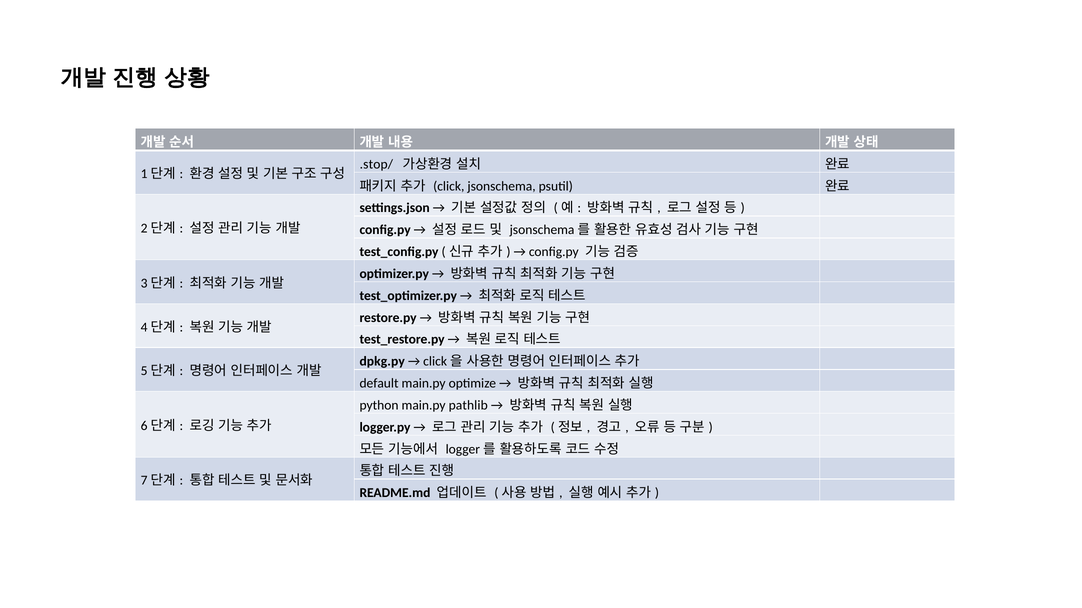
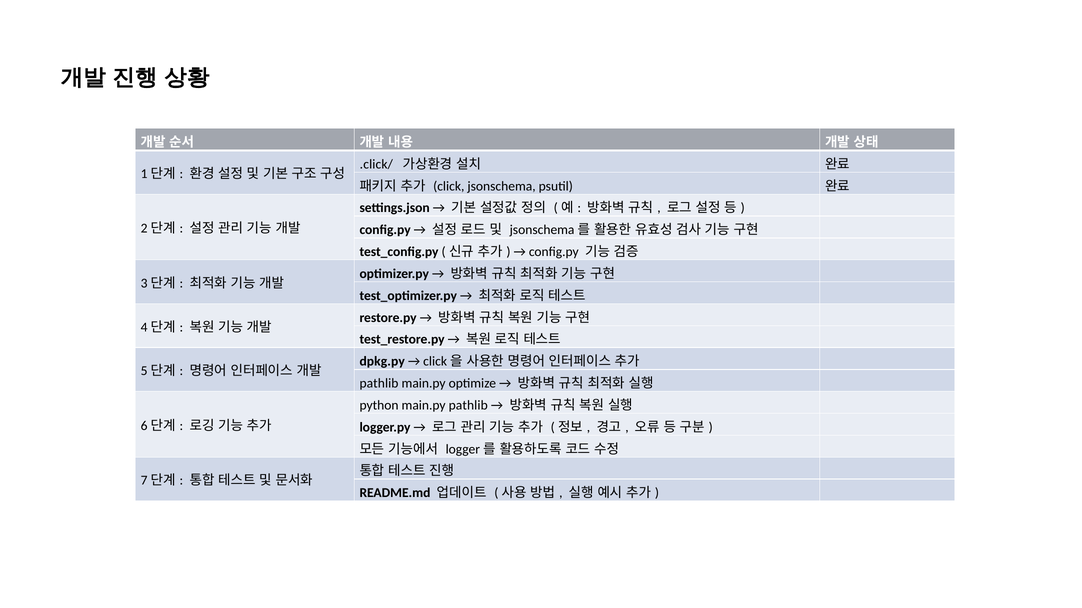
.stop/: .stop/ -> .click/ (376, 164)
default: default -> pathlib (379, 384)
